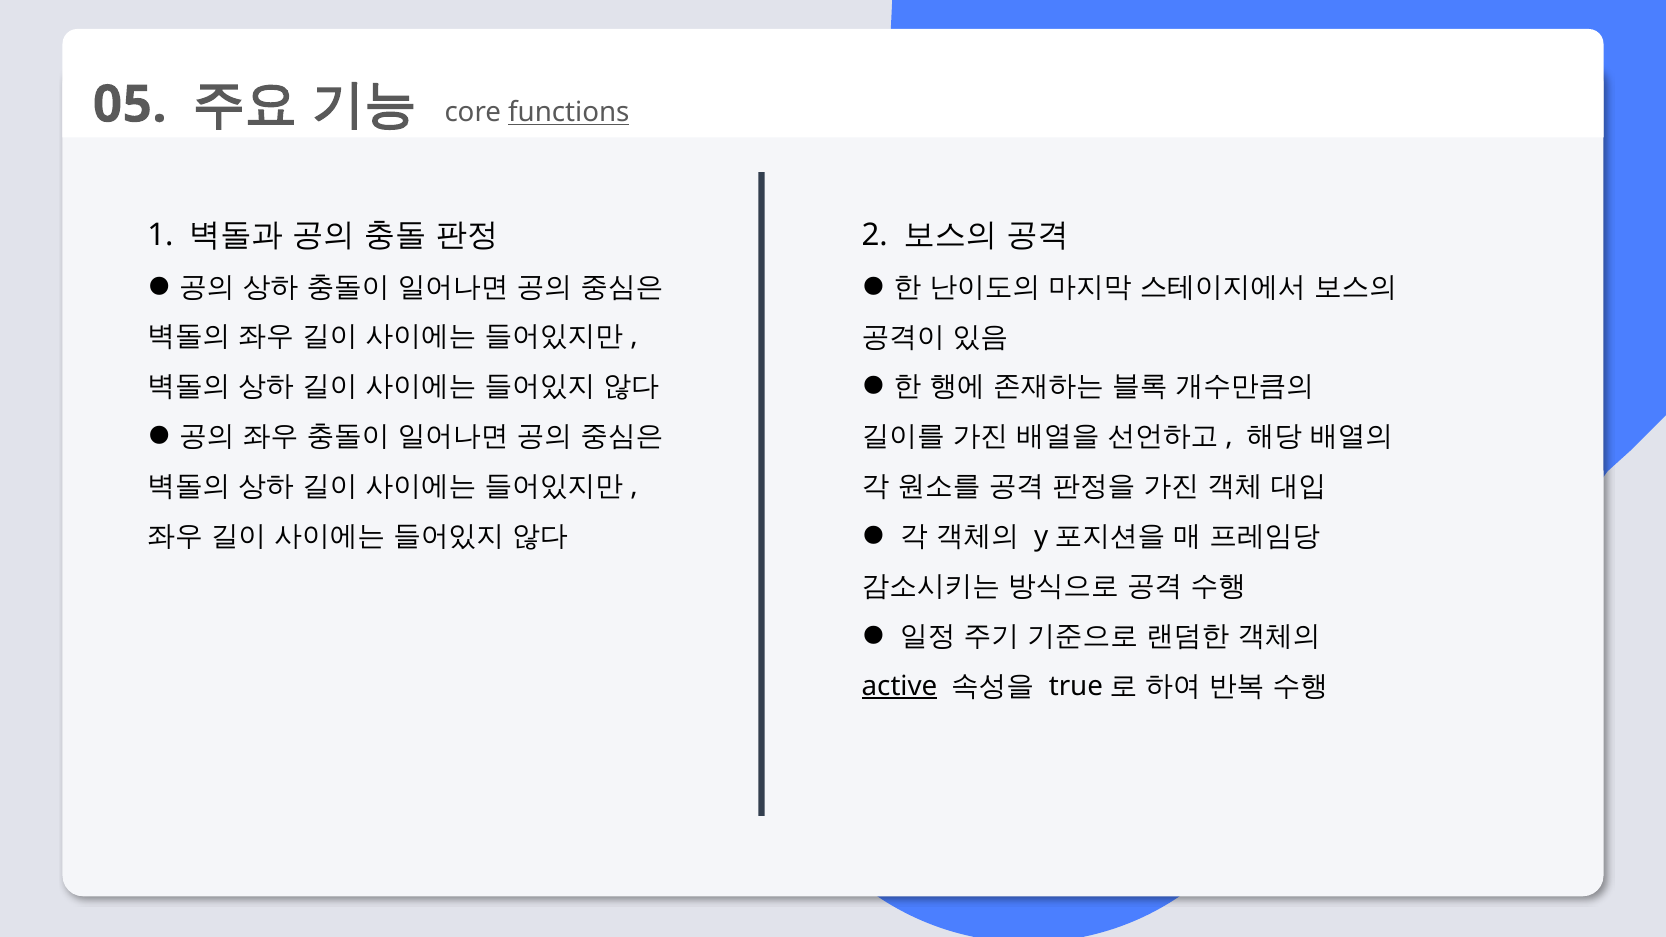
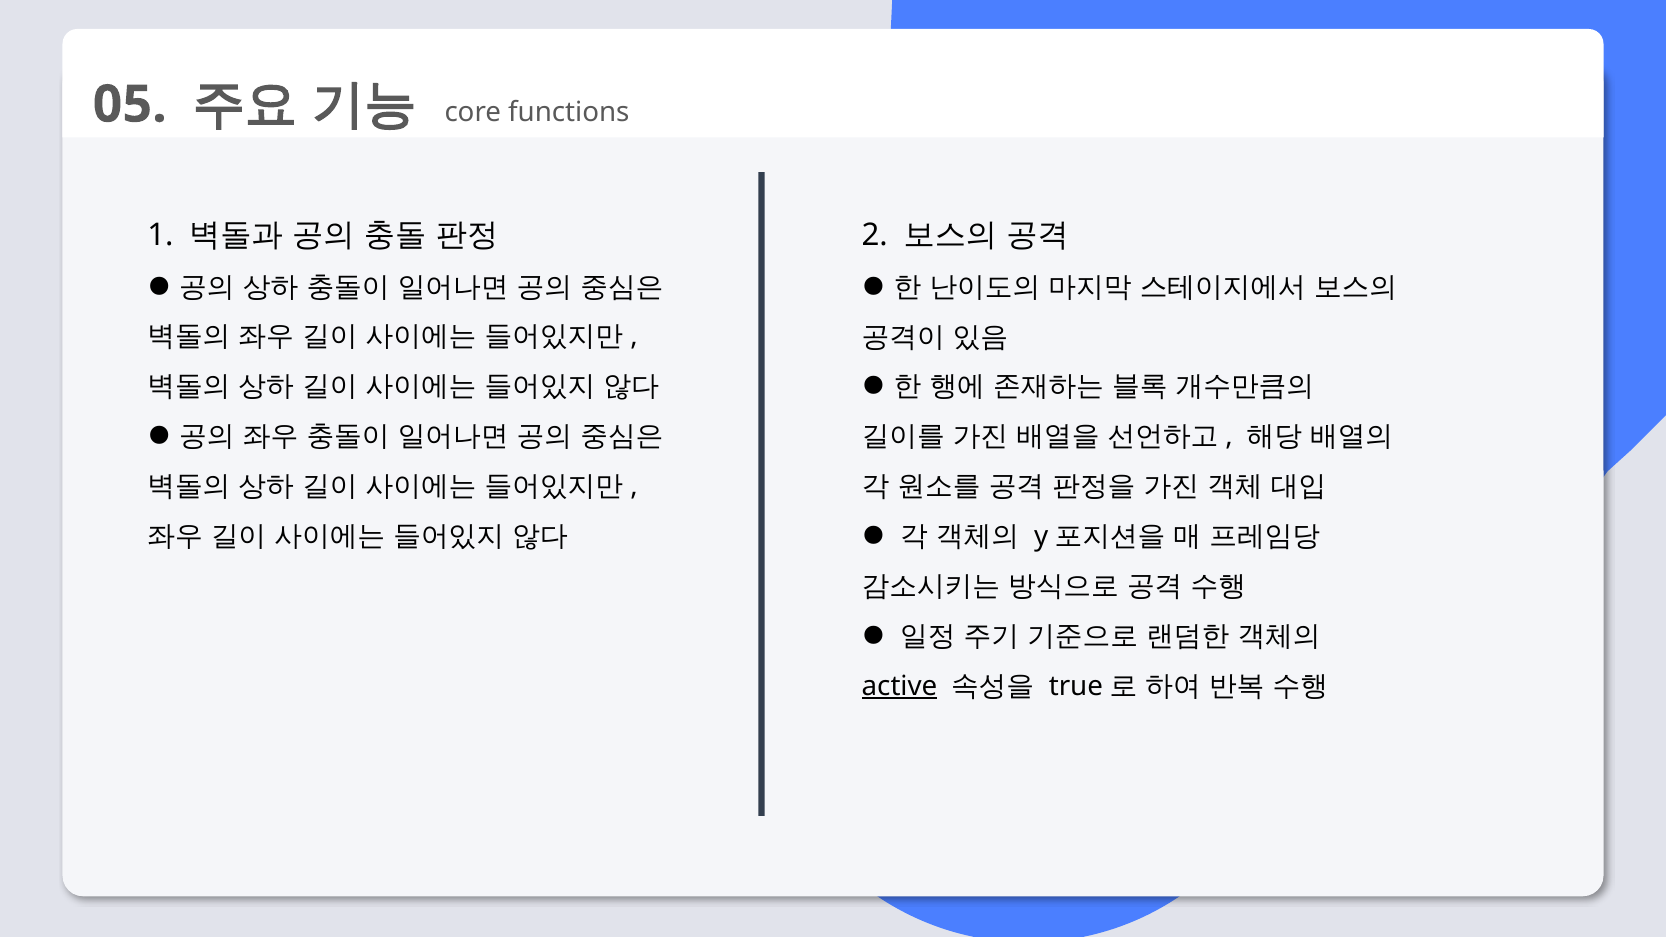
functions underline: present -> none (569, 113)
